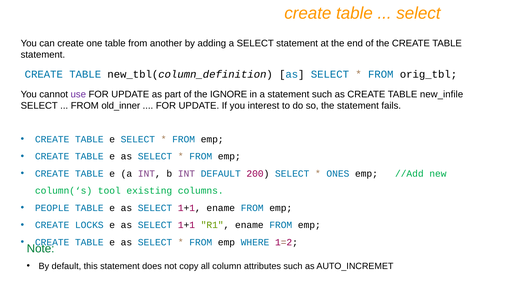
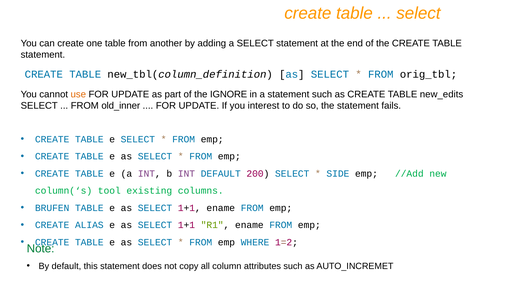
use colour: purple -> orange (78, 94)
new_infile: new_infile -> new_edits (442, 94)
ONES: ONES -> SIDE (338, 173)
PEOPLE: PEOPLE -> BRUFEN (52, 208)
LOCKS: LOCKS -> ALIAS (89, 225)
